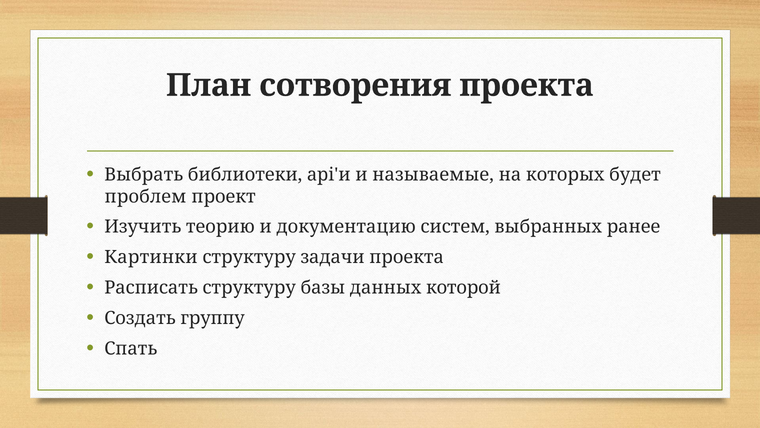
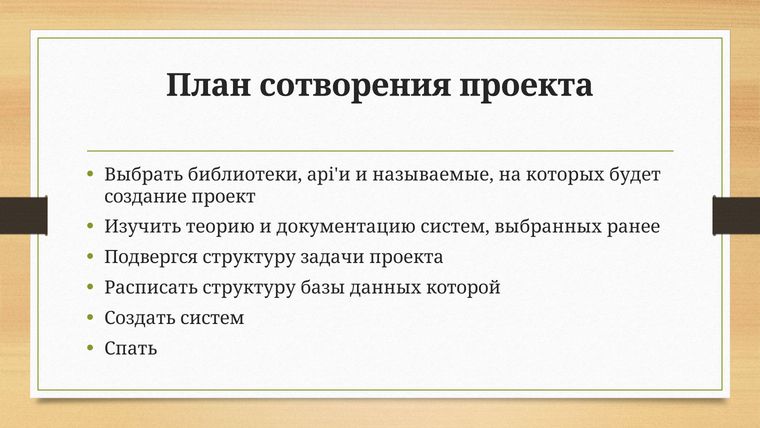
проблем: проблем -> создание (146, 196)
Картинки: Картинки -> Подвергся (151, 257)
Создать группу: группу -> систем (212, 318)
